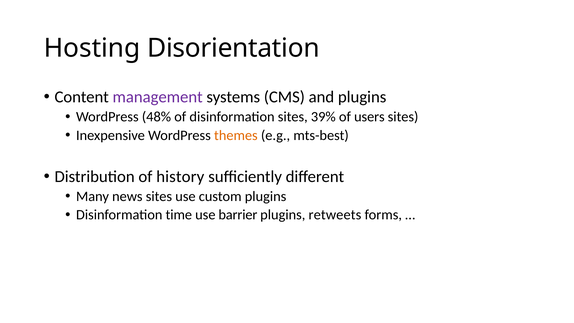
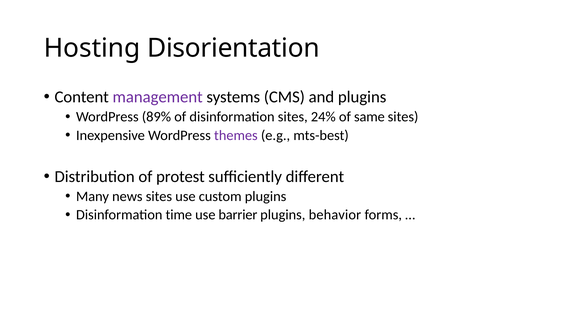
48%: 48% -> 89% (156, 117)
39%: 39% -> 24% (323, 117)
users: users -> same (369, 117)
themes colour: orange -> purple (236, 135)
history: history -> protest (180, 177)
retweets: retweets -> behavior (335, 215)
